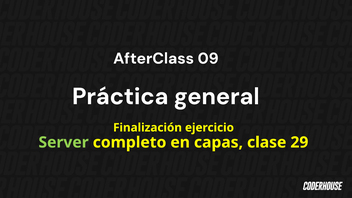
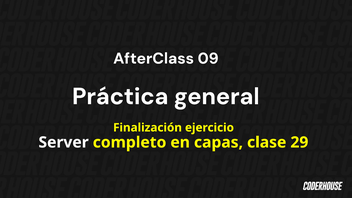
Server colour: light green -> white (64, 142)
